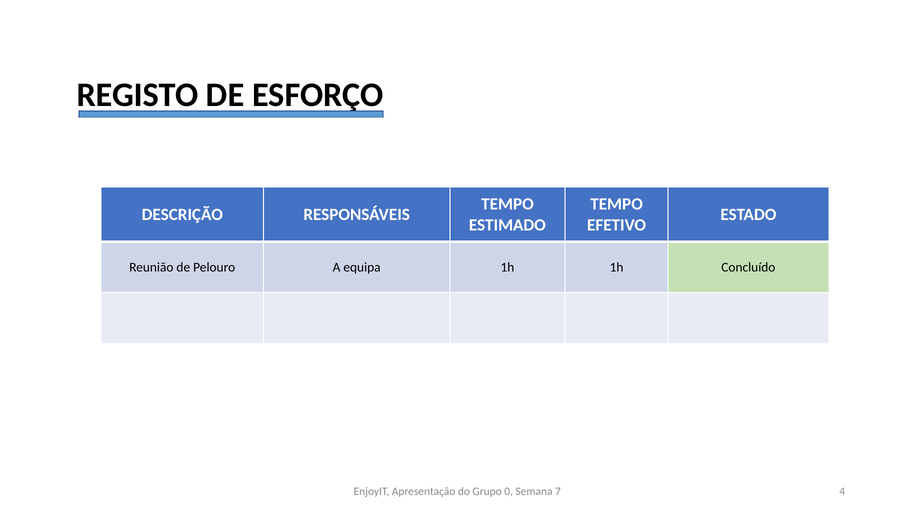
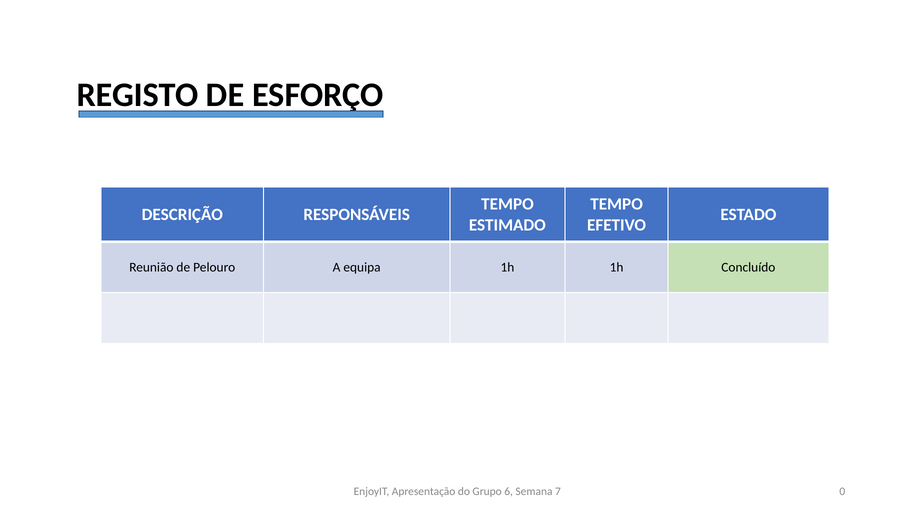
0: 0 -> 6 (509, 491)
4: 4 -> 0 (842, 491)
